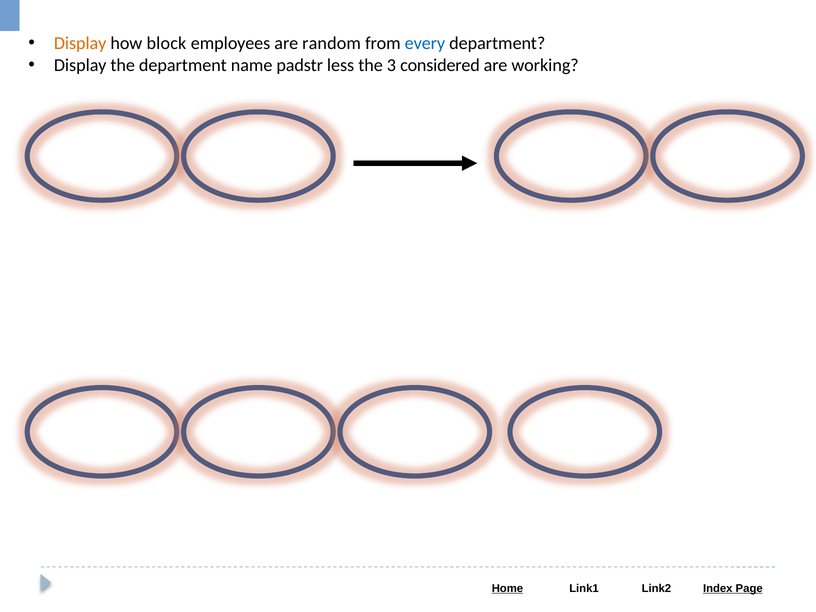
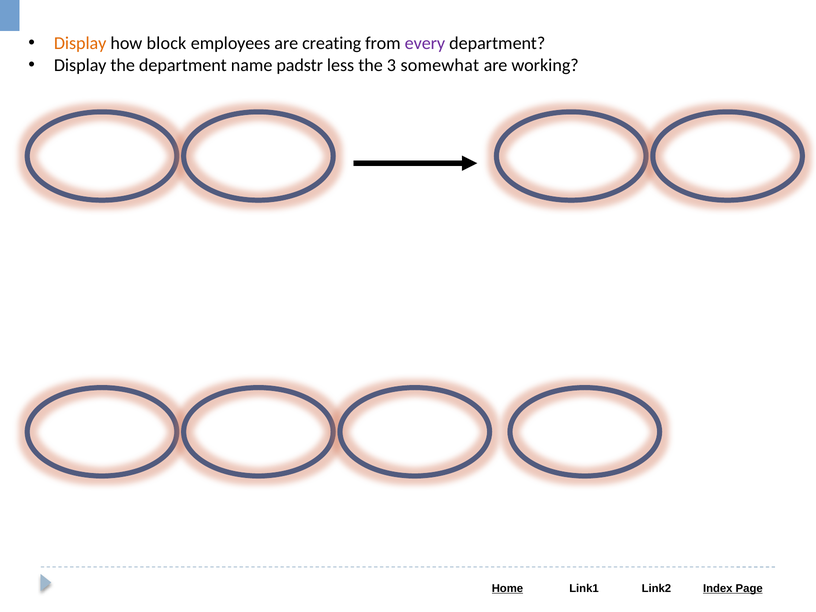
random: random -> creating (332, 43)
every colour: blue -> purple (425, 43)
considered: considered -> somewhat (440, 65)
